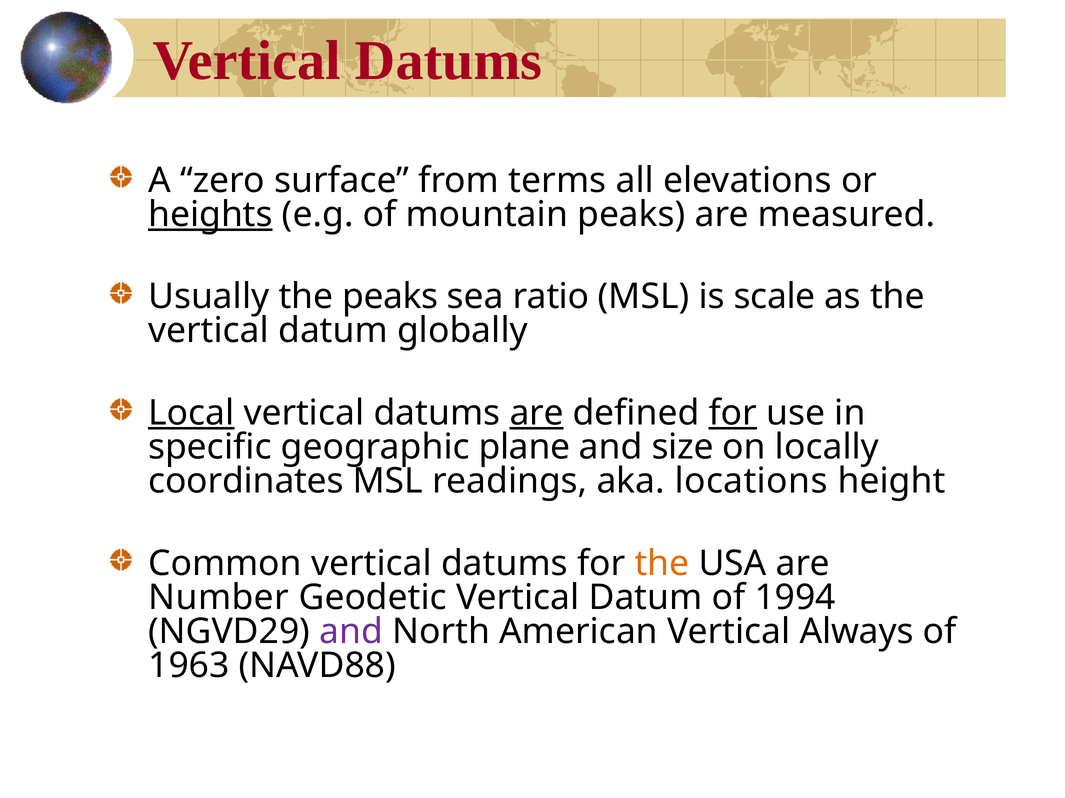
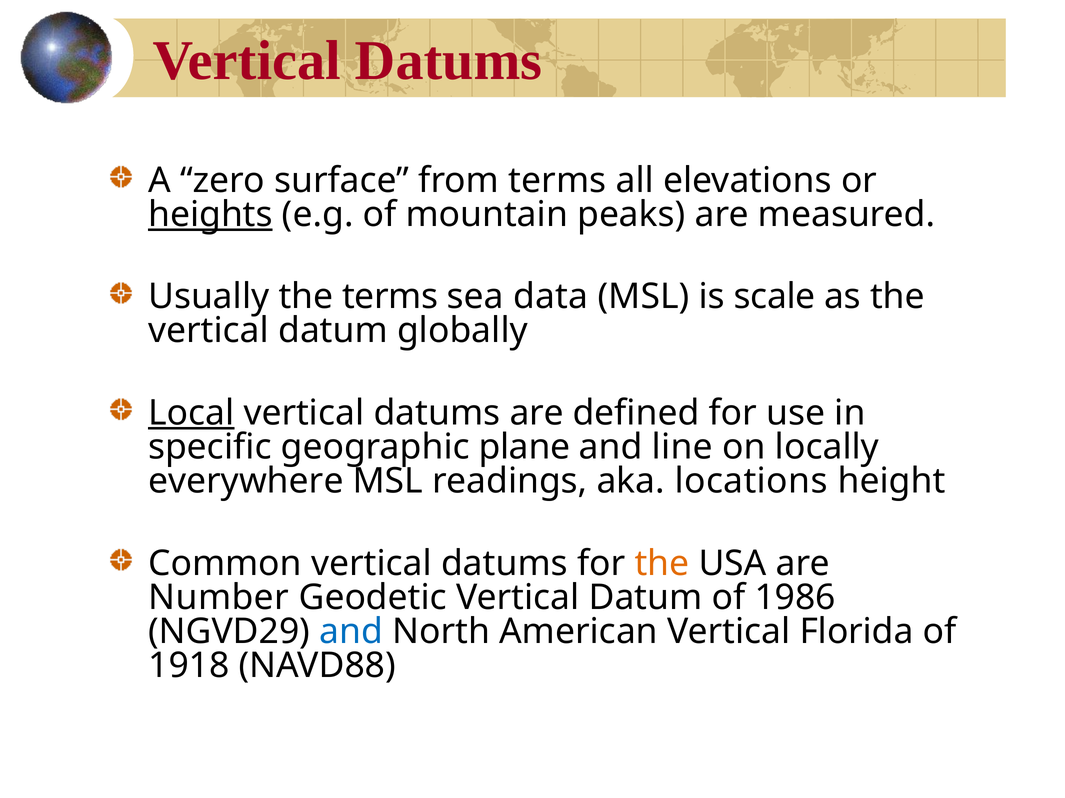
the peaks: peaks -> terms (390, 297)
ratio: ratio -> data (551, 297)
are underline: present -> none (537, 413)
for underline: present -> none (733, 413)
size: size -> line (682, 447)
coordinates: coordinates -> everywhere (246, 482)
1994: 1994 -> 1986 (795, 598)
and colour: purple -> blue (351, 632)
Always: Always -> Florida (857, 632)
1963: 1963 -> 1918 (189, 666)
